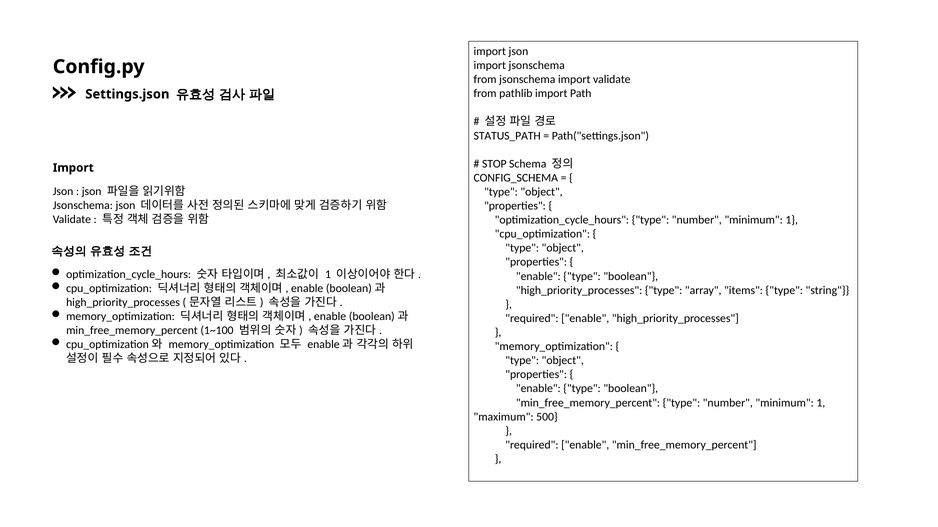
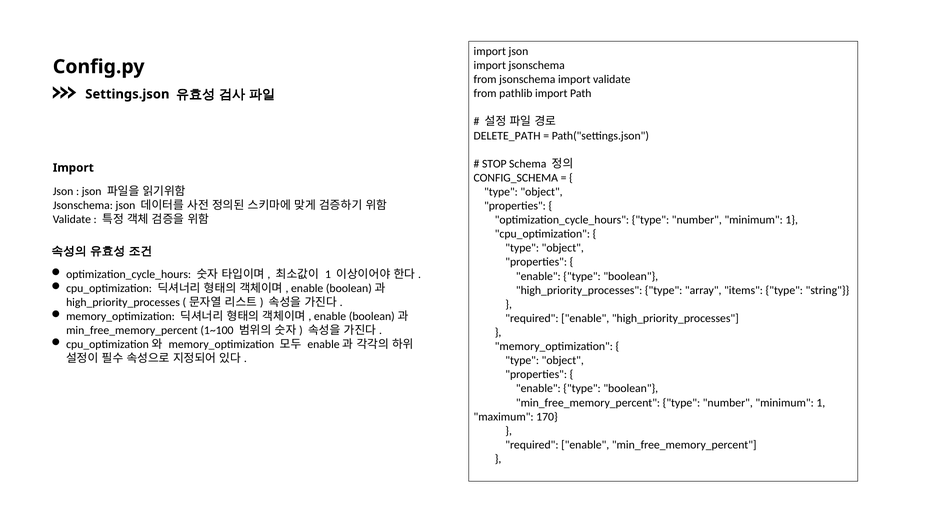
STATUS_PATH: STATUS_PATH -> DELETE_PATH (507, 136)
500: 500 -> 170 (547, 417)
